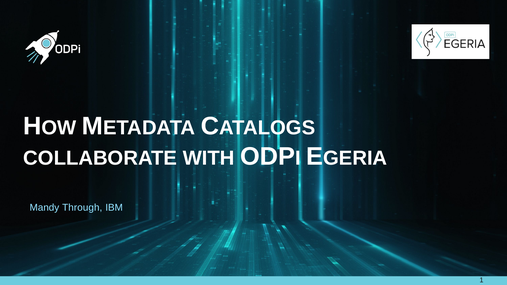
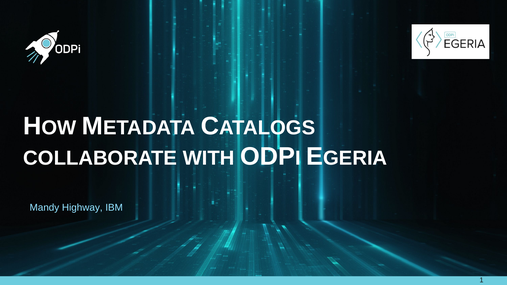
Through: Through -> Highway (82, 208)
